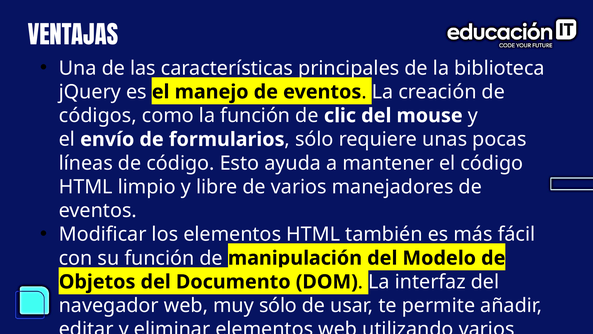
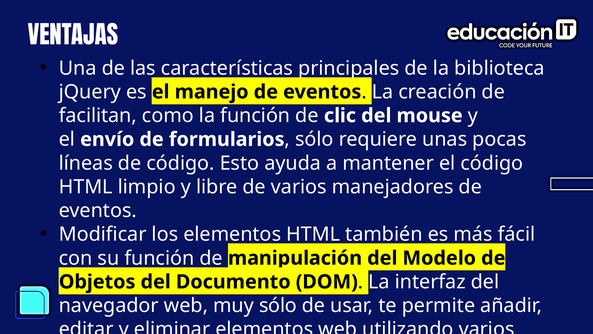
códigos: códigos -> facilitan (98, 116)
